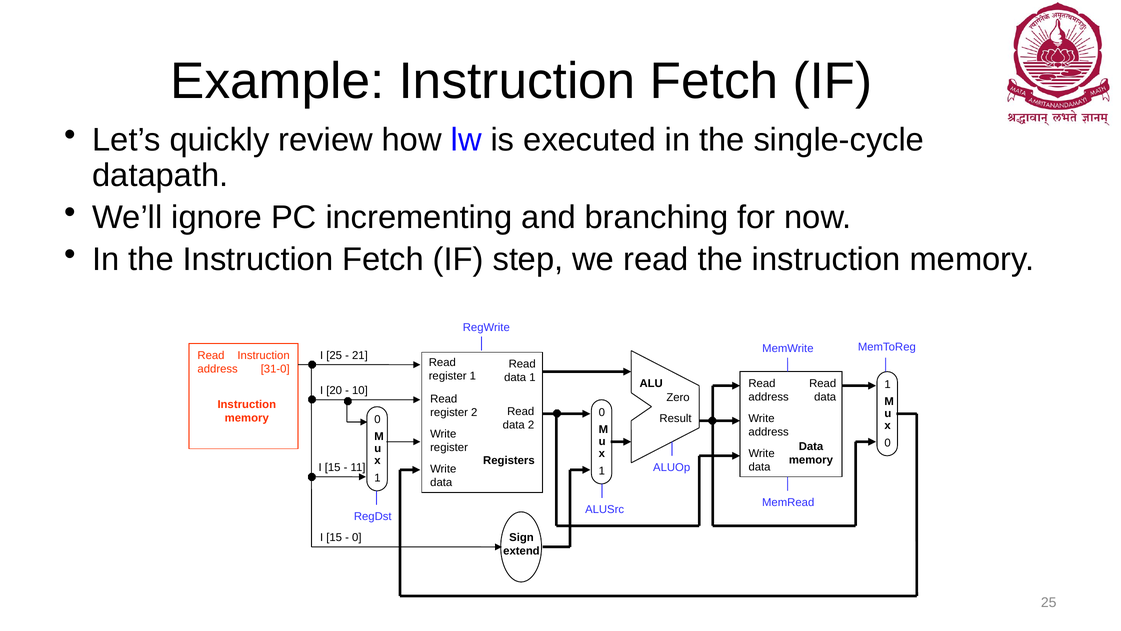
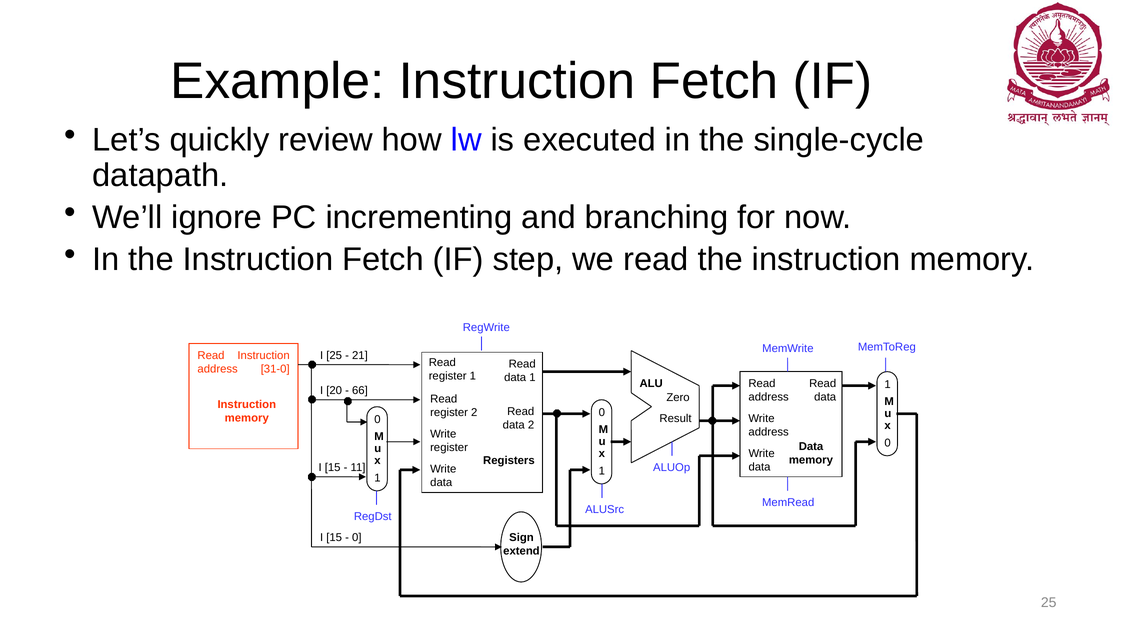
10: 10 -> 66 (360, 390)
